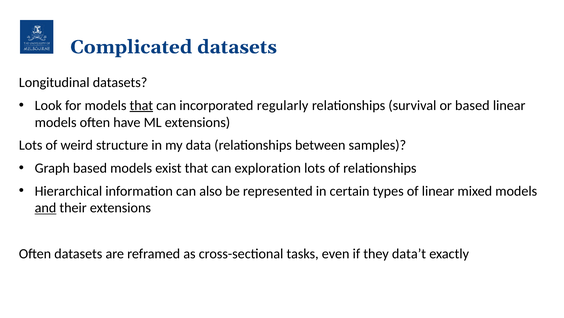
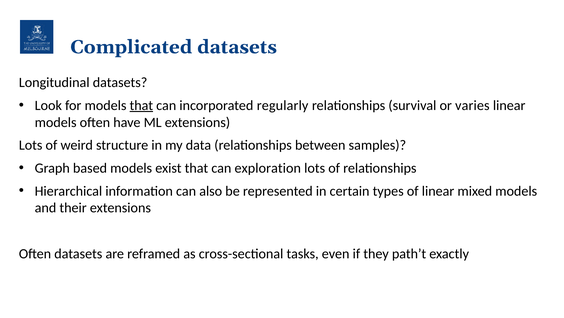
or based: based -> varies (472, 105)
and underline: present -> none (46, 207)
data’t: data’t -> path’t (409, 253)
